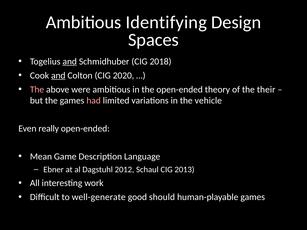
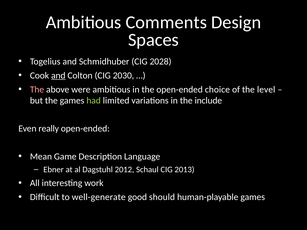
Identifying: Identifying -> Comments (166, 22)
and underline: present -> none (70, 62)
2018: 2018 -> 2028 (161, 62)
2020: 2020 -> 2030 (123, 76)
theory: theory -> choice (217, 90)
their: their -> level (266, 90)
had colour: pink -> light green (94, 101)
vehicle: vehicle -> include (208, 101)
